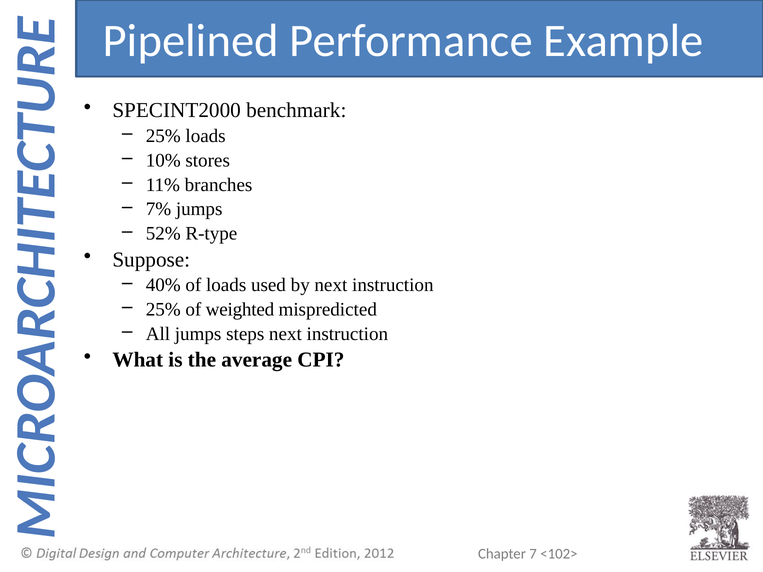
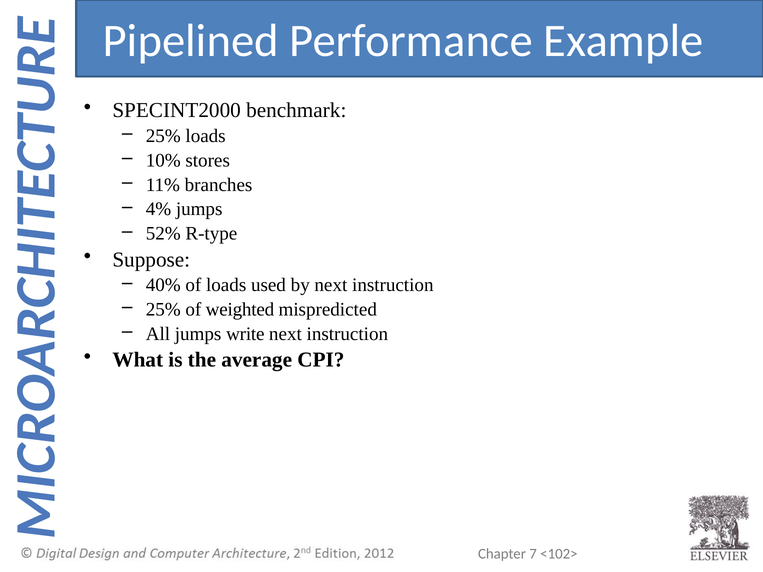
7%: 7% -> 4% (158, 209)
steps: steps -> write (245, 334)
